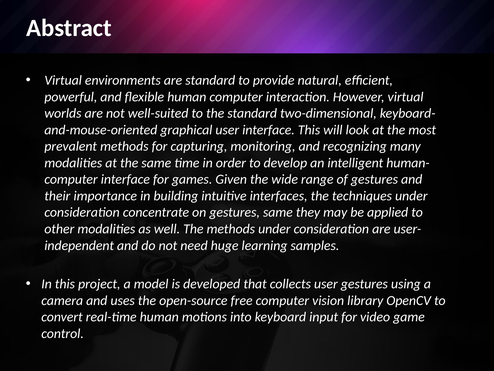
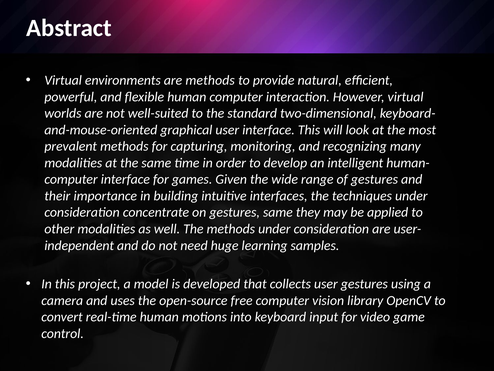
are standard: standard -> methods (210, 80)
